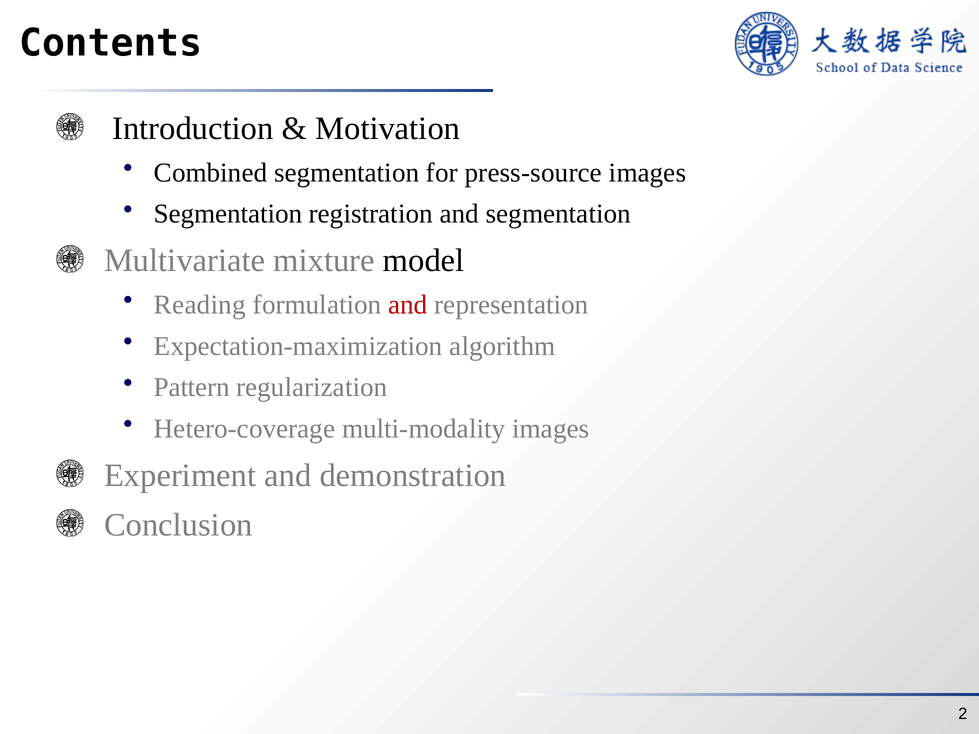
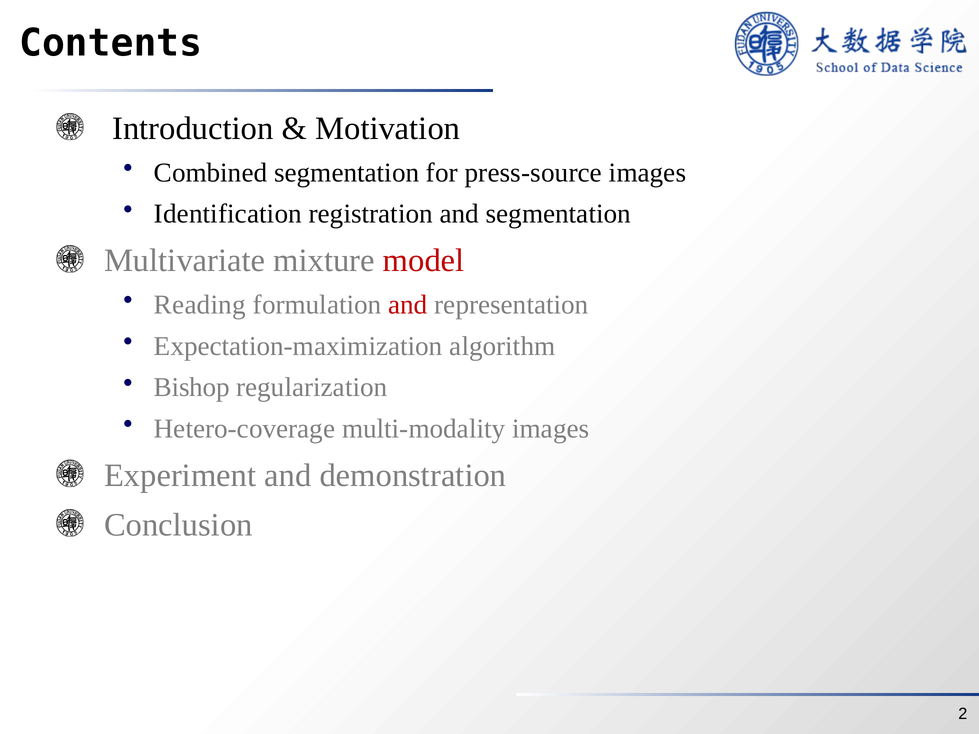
Segmentation: Segmentation -> Identification (228, 214)
model colour: black -> red (424, 261)
Pattern: Pattern -> Bishop (192, 388)
